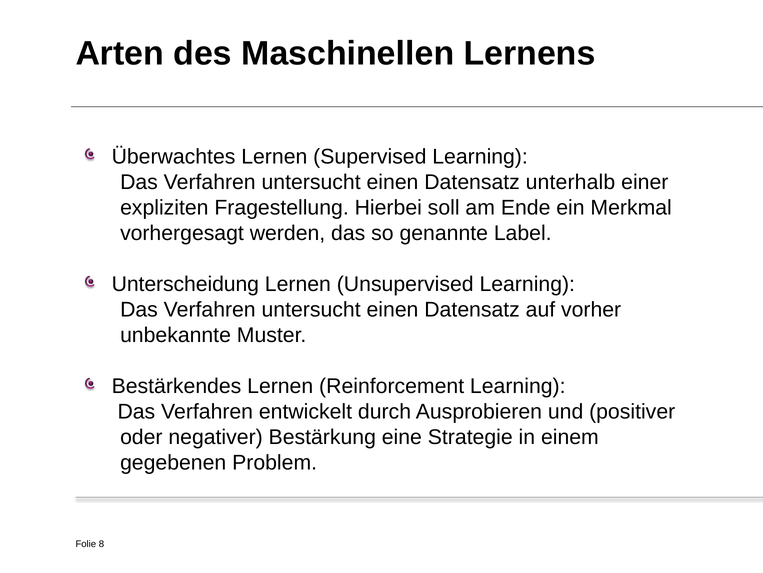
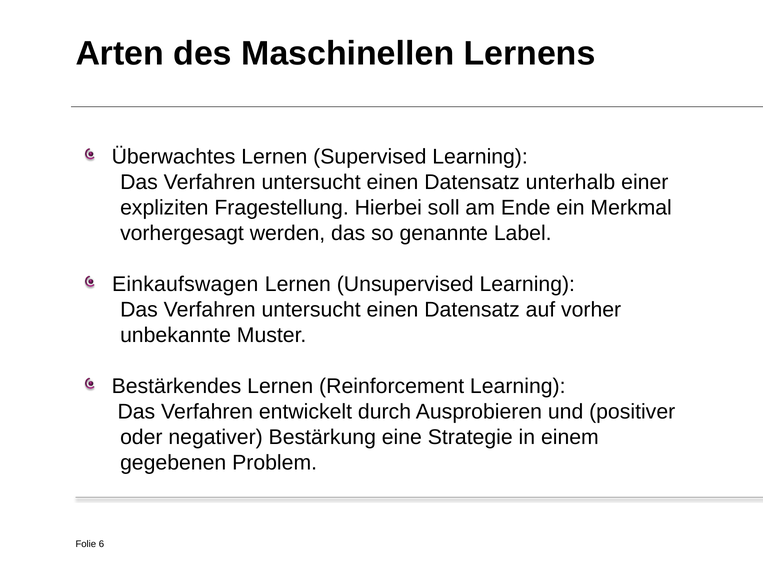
Unterscheidung: Unterscheidung -> Einkaufswagen (185, 284)
8: 8 -> 6 (101, 544)
